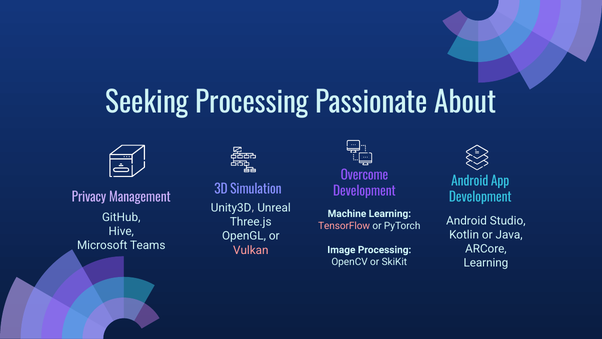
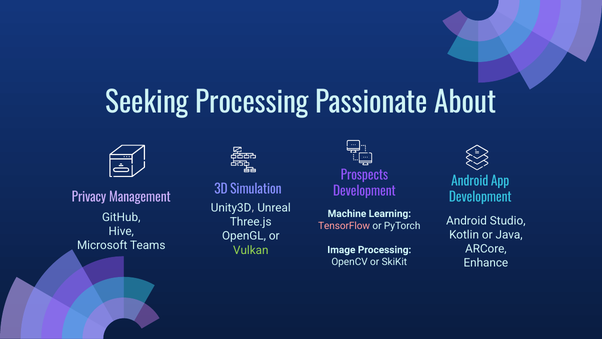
Overcome: Overcome -> Prospects (364, 175)
Vulkan colour: pink -> light green (251, 250)
Learning: Learning -> Enhance (486, 263)
